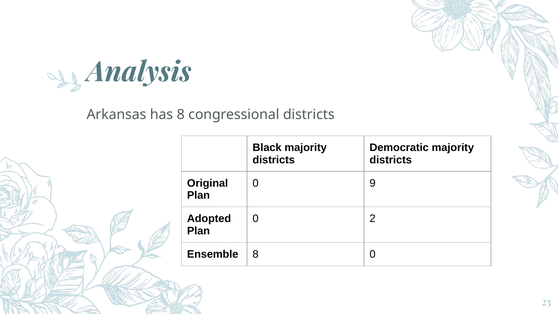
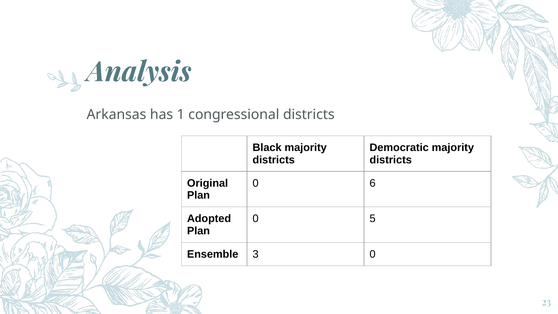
has 8: 8 -> 1 (181, 115)
9: 9 -> 6 (373, 183)
2: 2 -> 5 (373, 219)
Ensemble 8: 8 -> 3 (256, 254)
